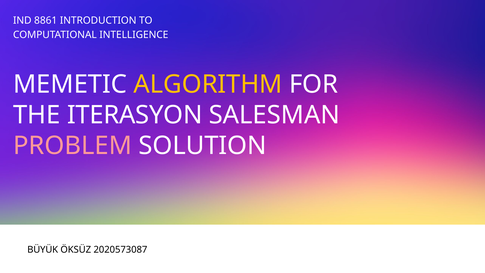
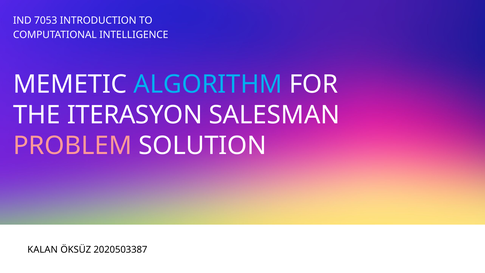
8861: 8861 -> 7053 (46, 21)
ALGORITHM colour: yellow -> light blue (208, 84)
BÜYÜK: BÜYÜK -> KALAN (43, 250)
2020573087: 2020573087 -> 2020503387 (120, 250)
